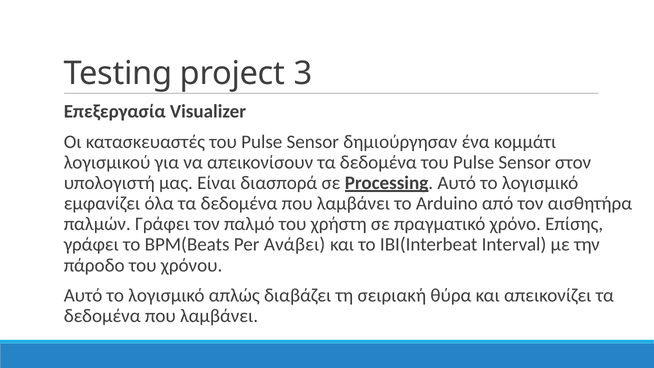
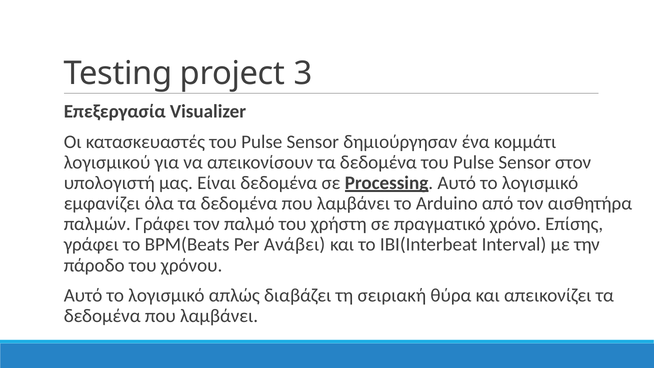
Είναι διασπορά: διασπορά -> δεδομένα (279, 183)
